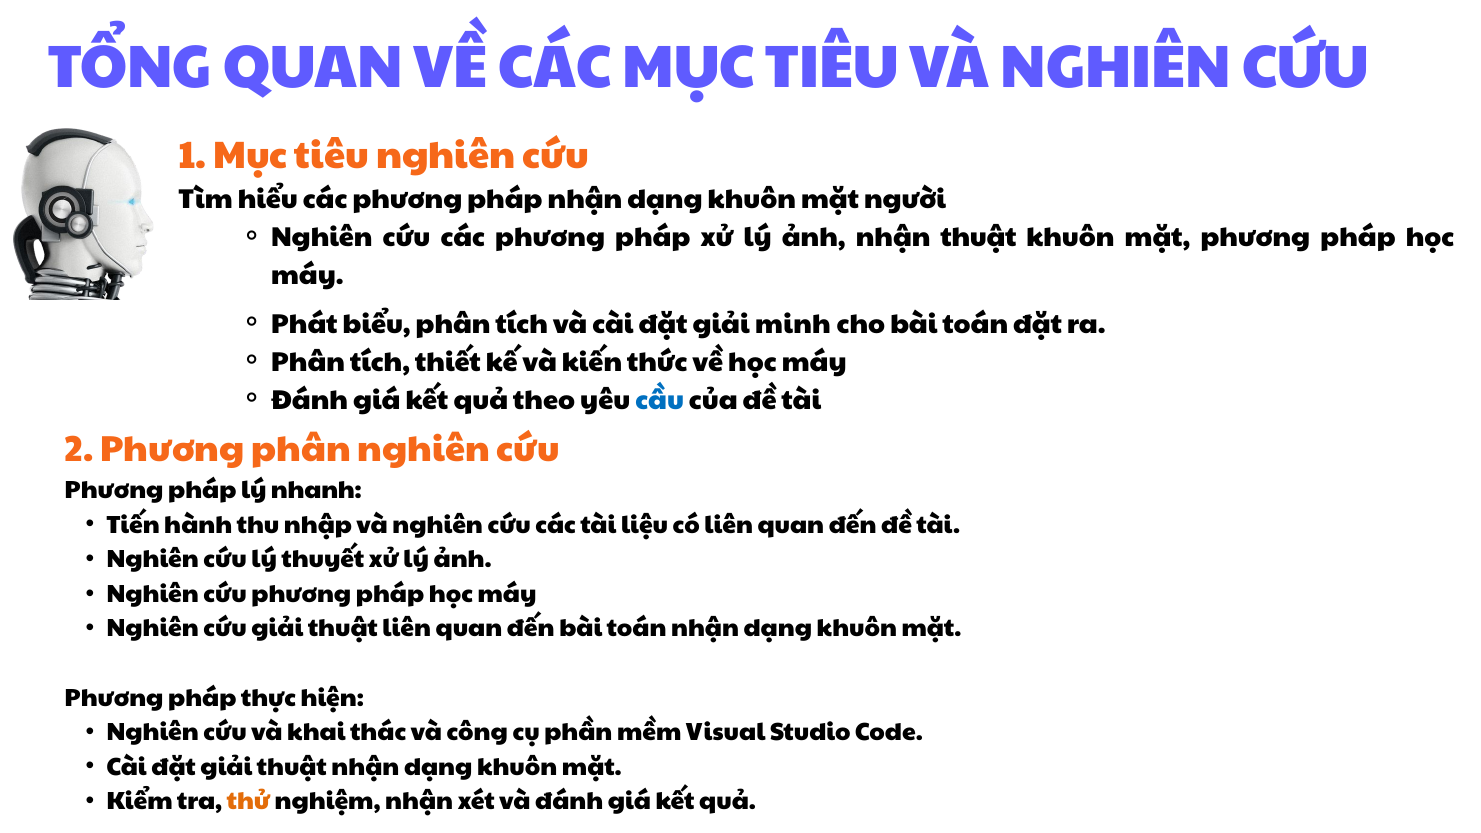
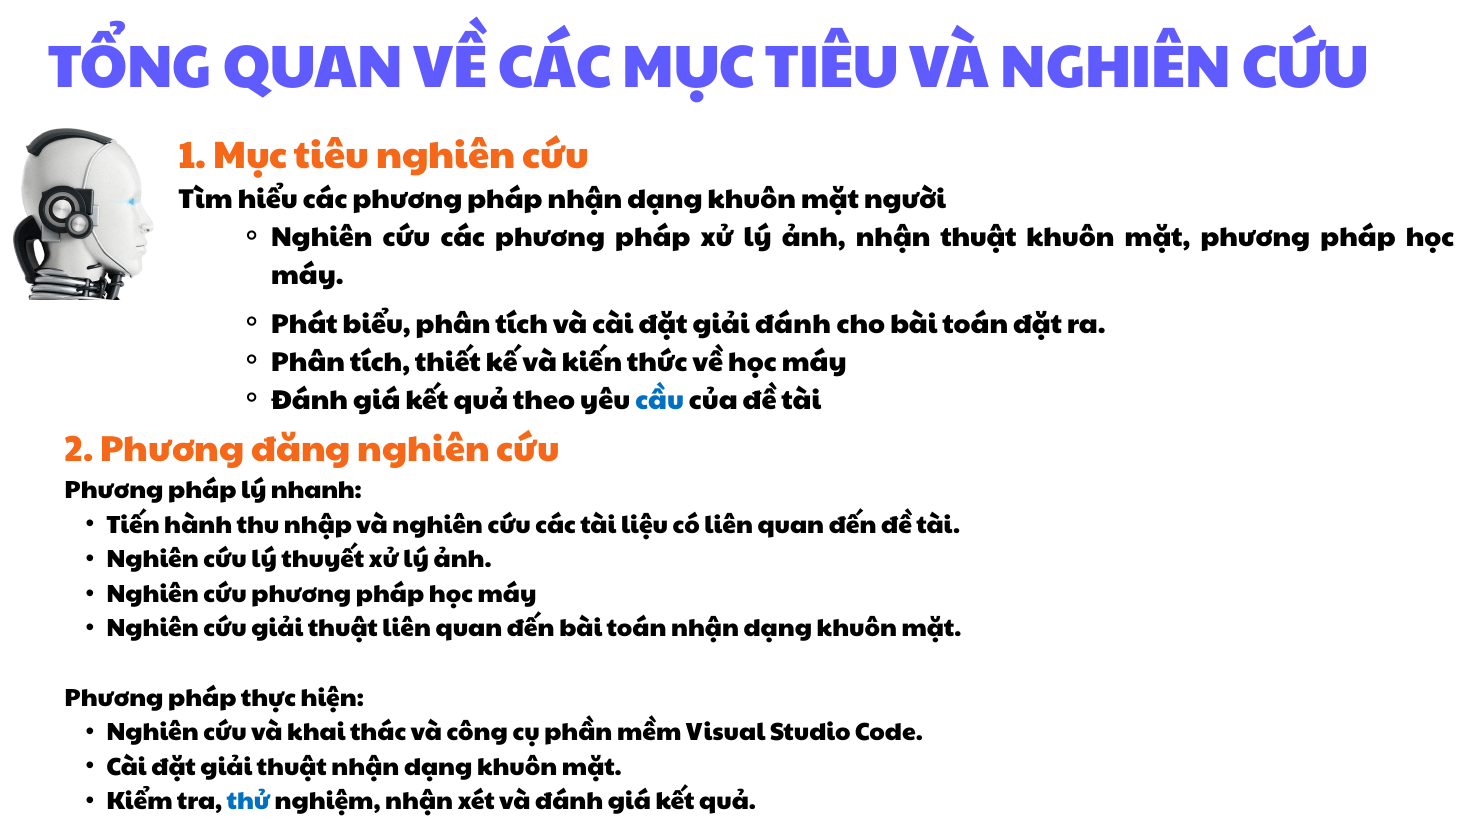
giải minh: minh -> đánh (793, 324)
Phương phân: phân -> đăng (301, 450)
thử colour: orange -> blue (249, 802)
